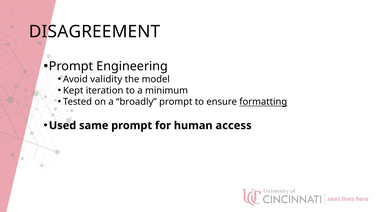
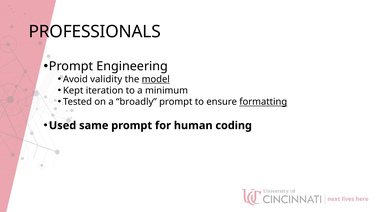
DISAGREEMENT: DISAGREEMENT -> PROFESSIONALS (95, 32)
model underline: none -> present (156, 79)
access: access -> coding (234, 126)
